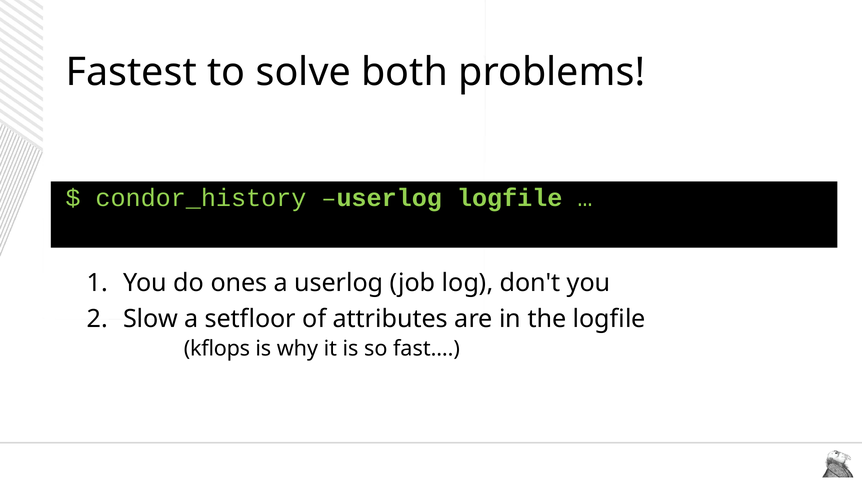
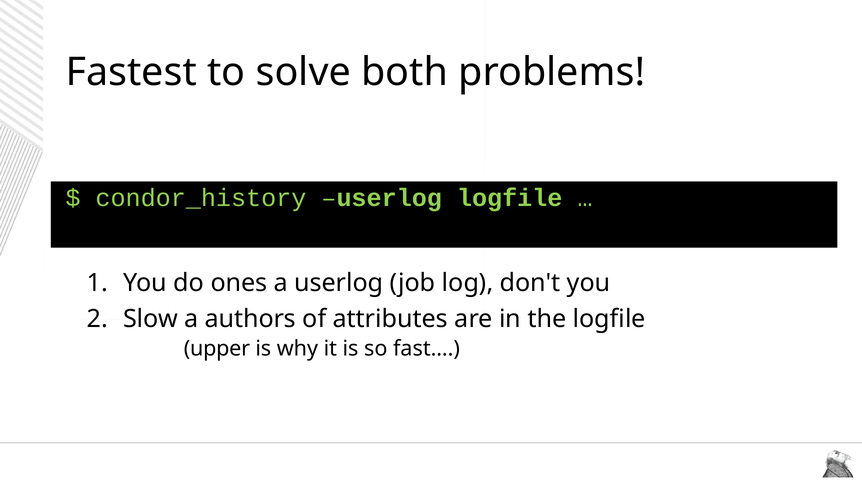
setfloor: setfloor -> authors (250, 319)
kflops: kflops -> upper (217, 349)
